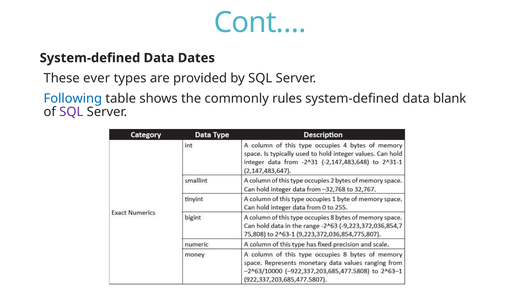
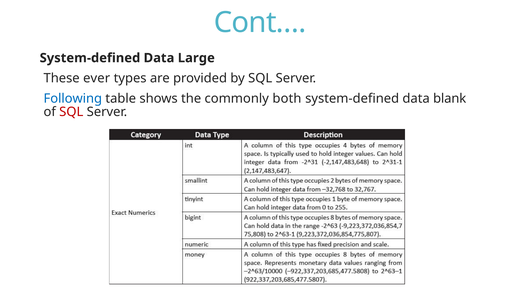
Dates: Dates -> Large (196, 58)
rules: rules -> both (287, 99)
SQL colour: purple -> red (71, 112)
